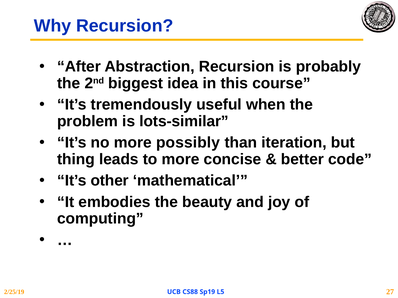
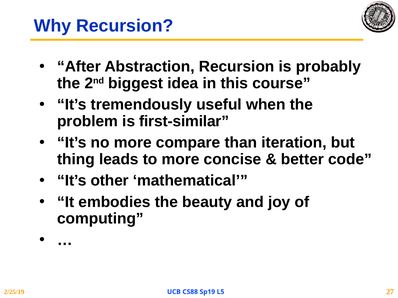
lots-similar: lots-similar -> first-similar (184, 121)
possibly: possibly -> compare (188, 143)
